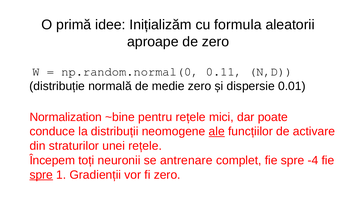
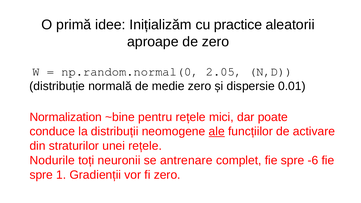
formula: formula -> practice (238, 25)
0.11: 0.11 -> 2.05 (224, 72)
Începem: Începem -> Nodurile (52, 160)
-4: -4 -> -6 (313, 160)
spre underline: present -> none (41, 175)
